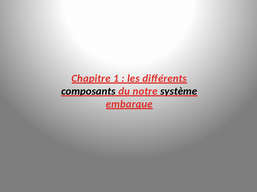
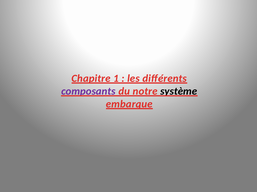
composants colour: black -> purple (88, 92)
